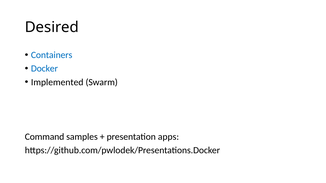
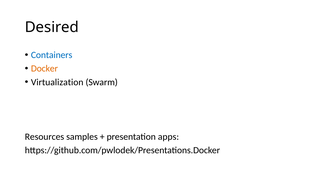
Docker colour: blue -> orange (44, 69)
Implemented: Implemented -> Virtualization (57, 82)
Command: Command -> Resources (44, 137)
